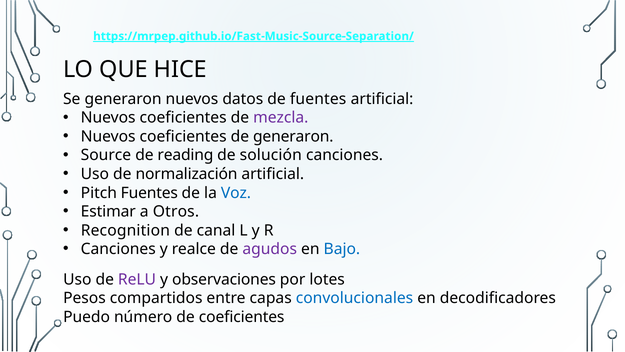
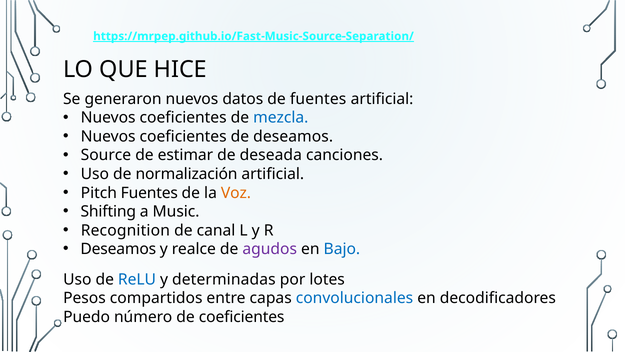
mezcla colour: purple -> blue (281, 118)
de generaron: generaron -> deseamos (293, 136)
reading: reading -> estimar (185, 155)
solución: solución -> deseada (271, 155)
Voz colour: blue -> orange (236, 193)
Estimar: Estimar -> Shifting (108, 211)
Otros: Otros -> Music (176, 211)
Canciones: Canciones -> Deseamos (118, 249)
ReLU colour: purple -> blue (137, 279)
observaciones: observaciones -> determinadas (224, 279)
